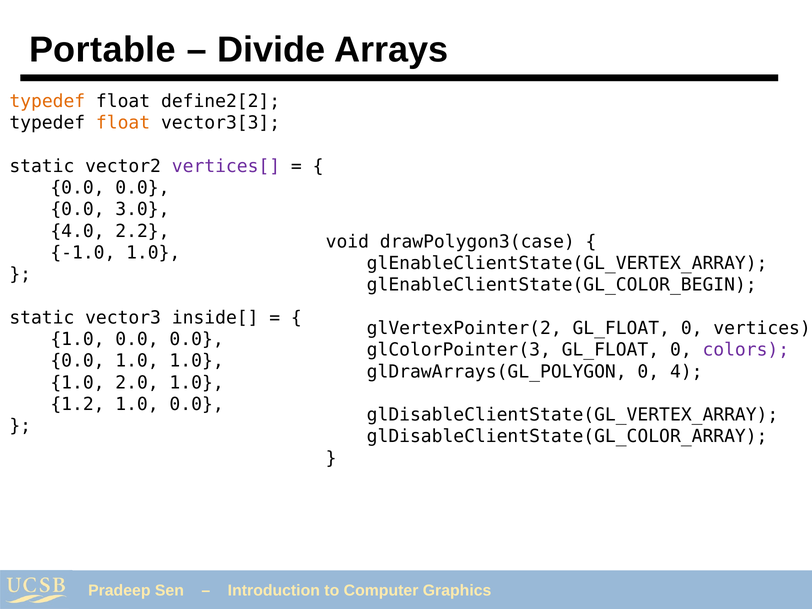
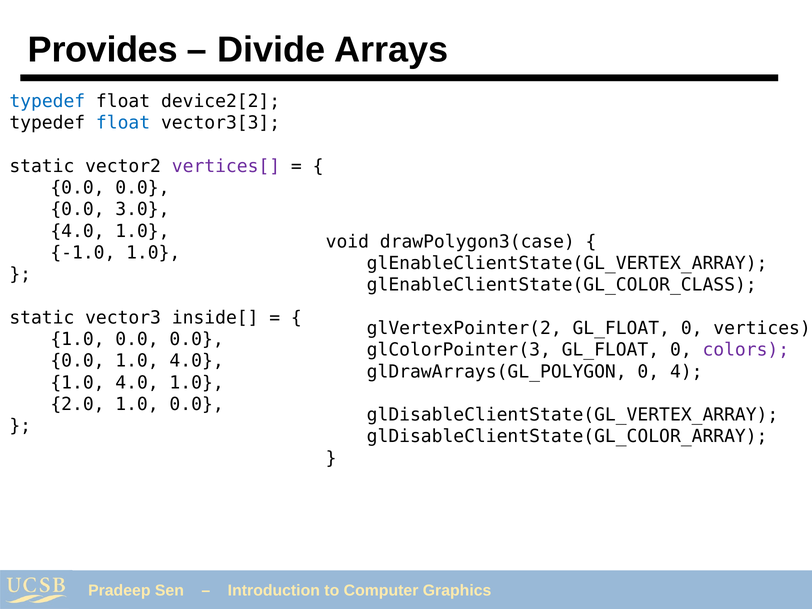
Portable: Portable -> Provides (103, 50)
typedef colour: orange -> blue (47, 101)
define2[2: define2[2 -> device2[2 (221, 101)
float colour: orange -> blue (123, 123)
2.2: 2.2 -> 1.0 (142, 231)
glEnableClientState(GL_COLOR_BEGIN: glEnableClientState(GL_COLOR_BEGIN -> glEnableClientState(GL_COLOR_CLASS (562, 285)
0.0 1.0 1.0: 1.0 -> 4.0 (197, 361)
2.0: 2.0 -> 4.0 (137, 383)
1.2: 1.2 -> 2.0 (78, 404)
